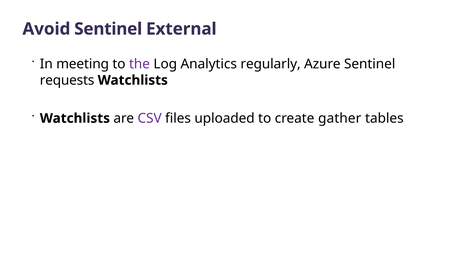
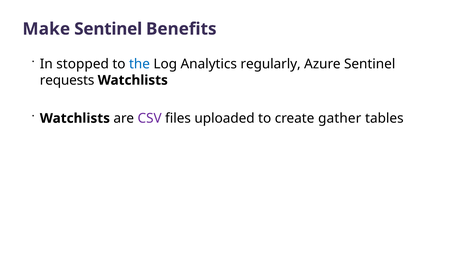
Avoid: Avoid -> Make (46, 29)
External: External -> Benefits (181, 29)
meeting: meeting -> stopped (83, 64)
the colour: purple -> blue (139, 64)
